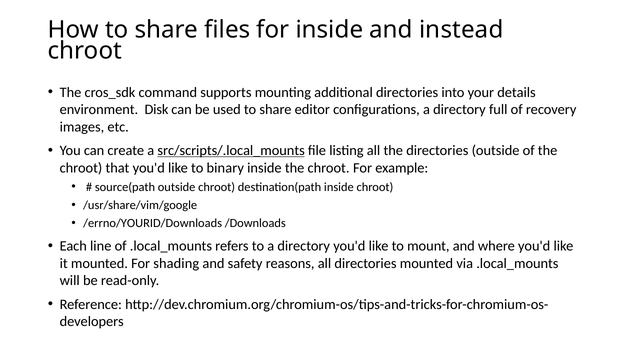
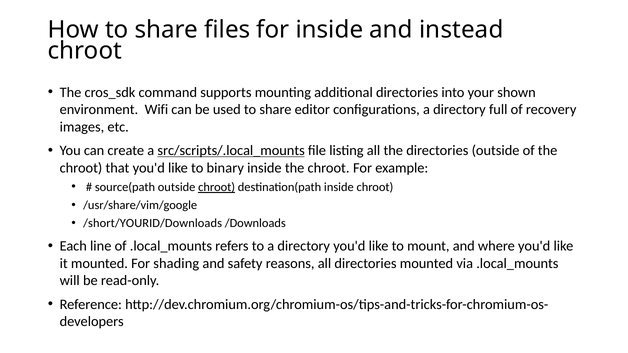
details: details -> shown (517, 92)
Disk: Disk -> Wifi (156, 110)
chroot underline: none -> present (217, 187)
/errno/YOURID/Downloads: /errno/YOURID/Downloads -> /short/YOURID/Downloads (153, 224)
